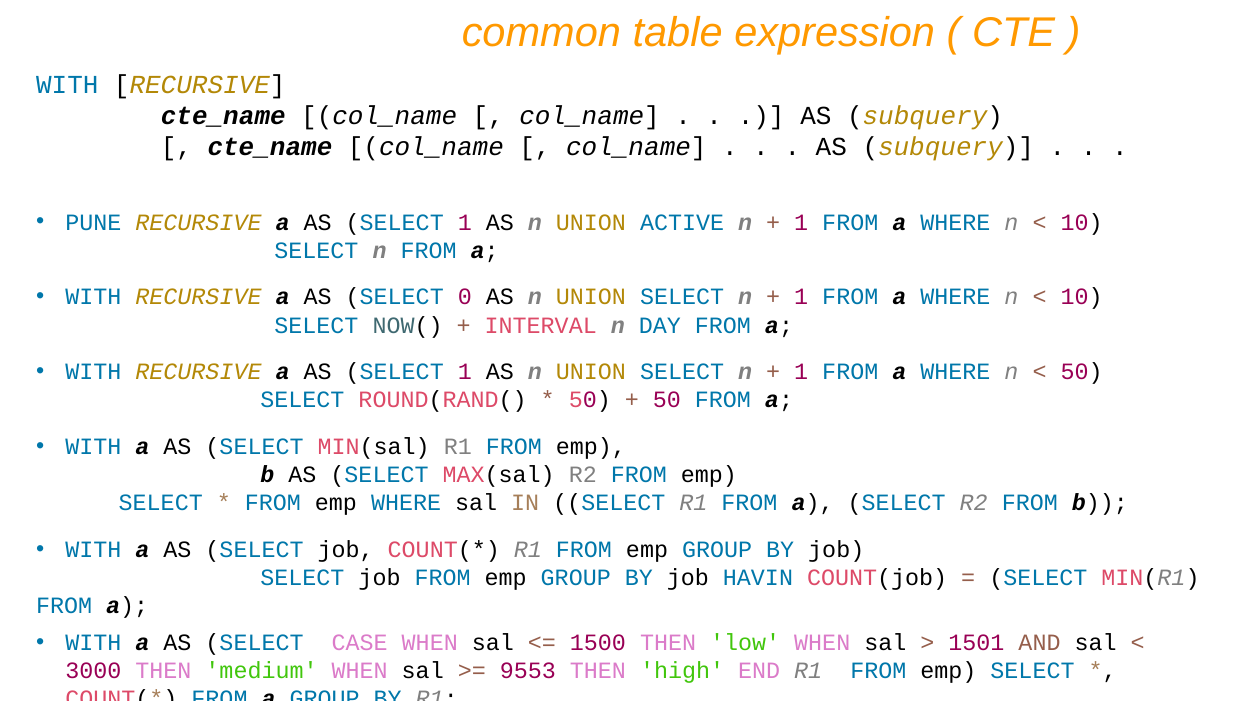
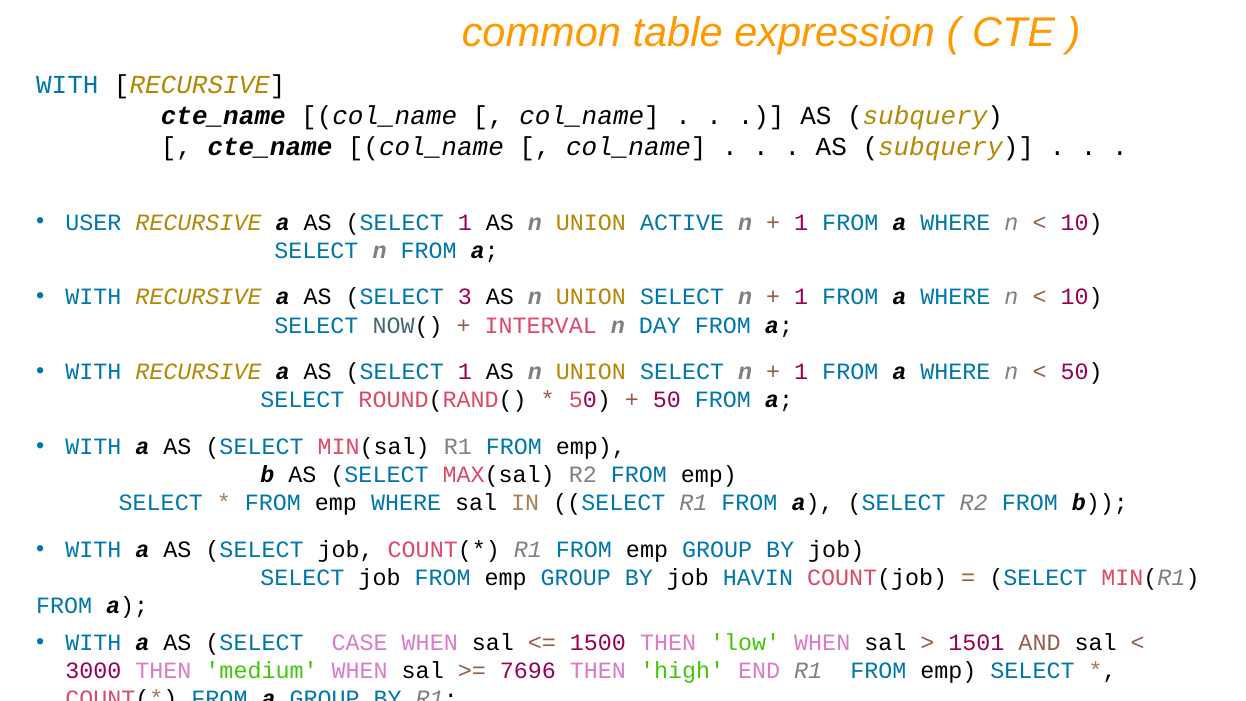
PUNE: PUNE -> USER (93, 222)
0: 0 -> 3 (465, 297)
9553: 9553 -> 7696 (528, 671)
